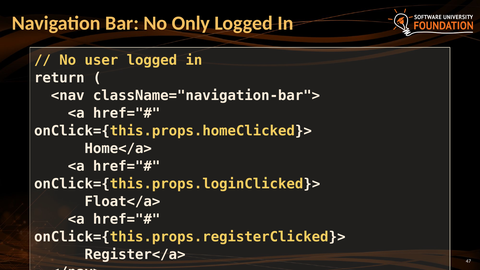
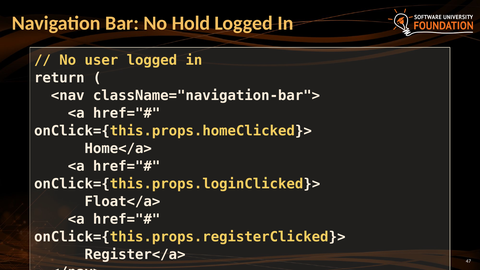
Only: Only -> Hold (191, 23)
